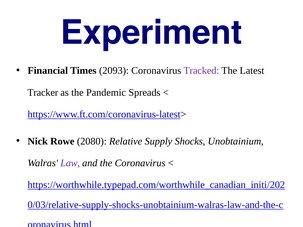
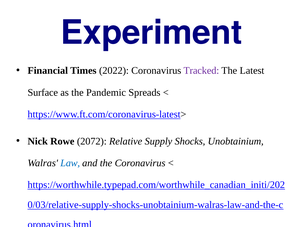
2093: 2093 -> 2022 (114, 71)
Tracker: Tracker -> Surface (43, 93)
2080: 2080 -> 2072 (92, 141)
Law colour: purple -> blue (70, 163)
